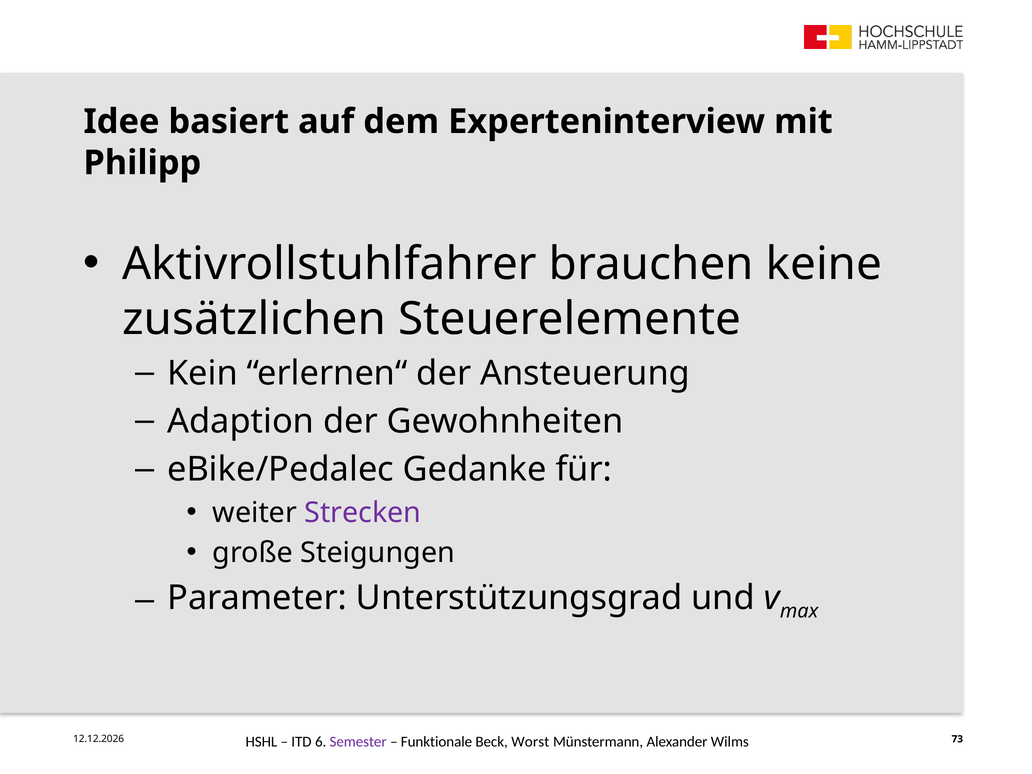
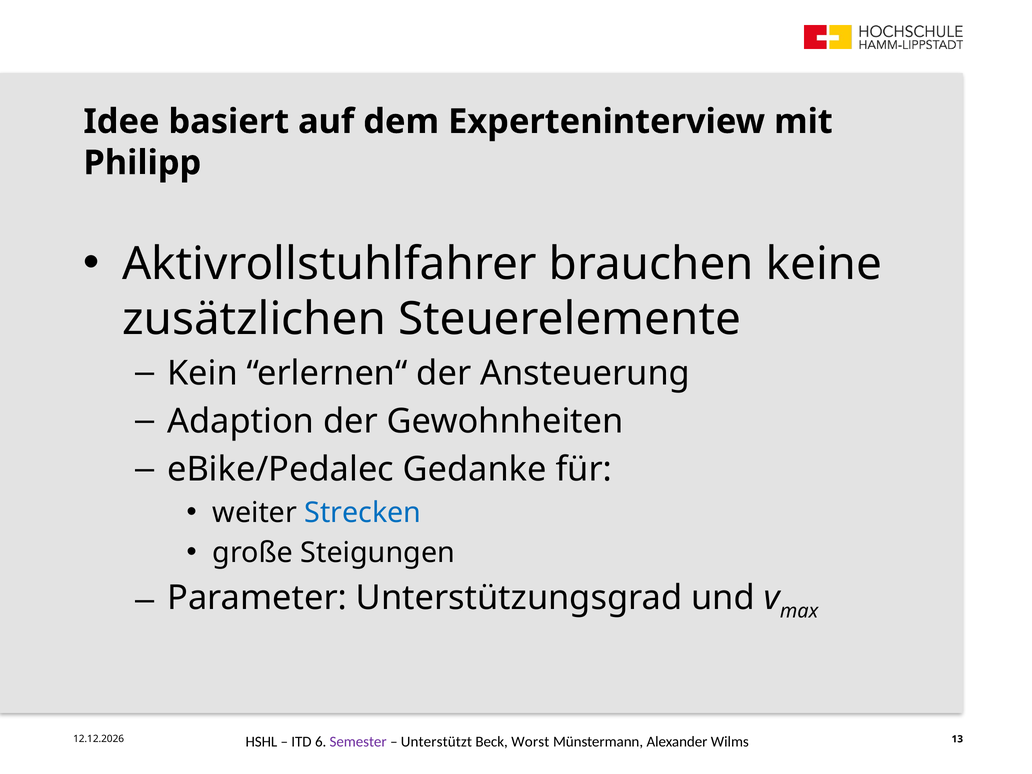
Strecken colour: purple -> blue (363, 513)
Funktionale: Funktionale -> Unterstützt (436, 742)
73: 73 -> 13 (957, 739)
